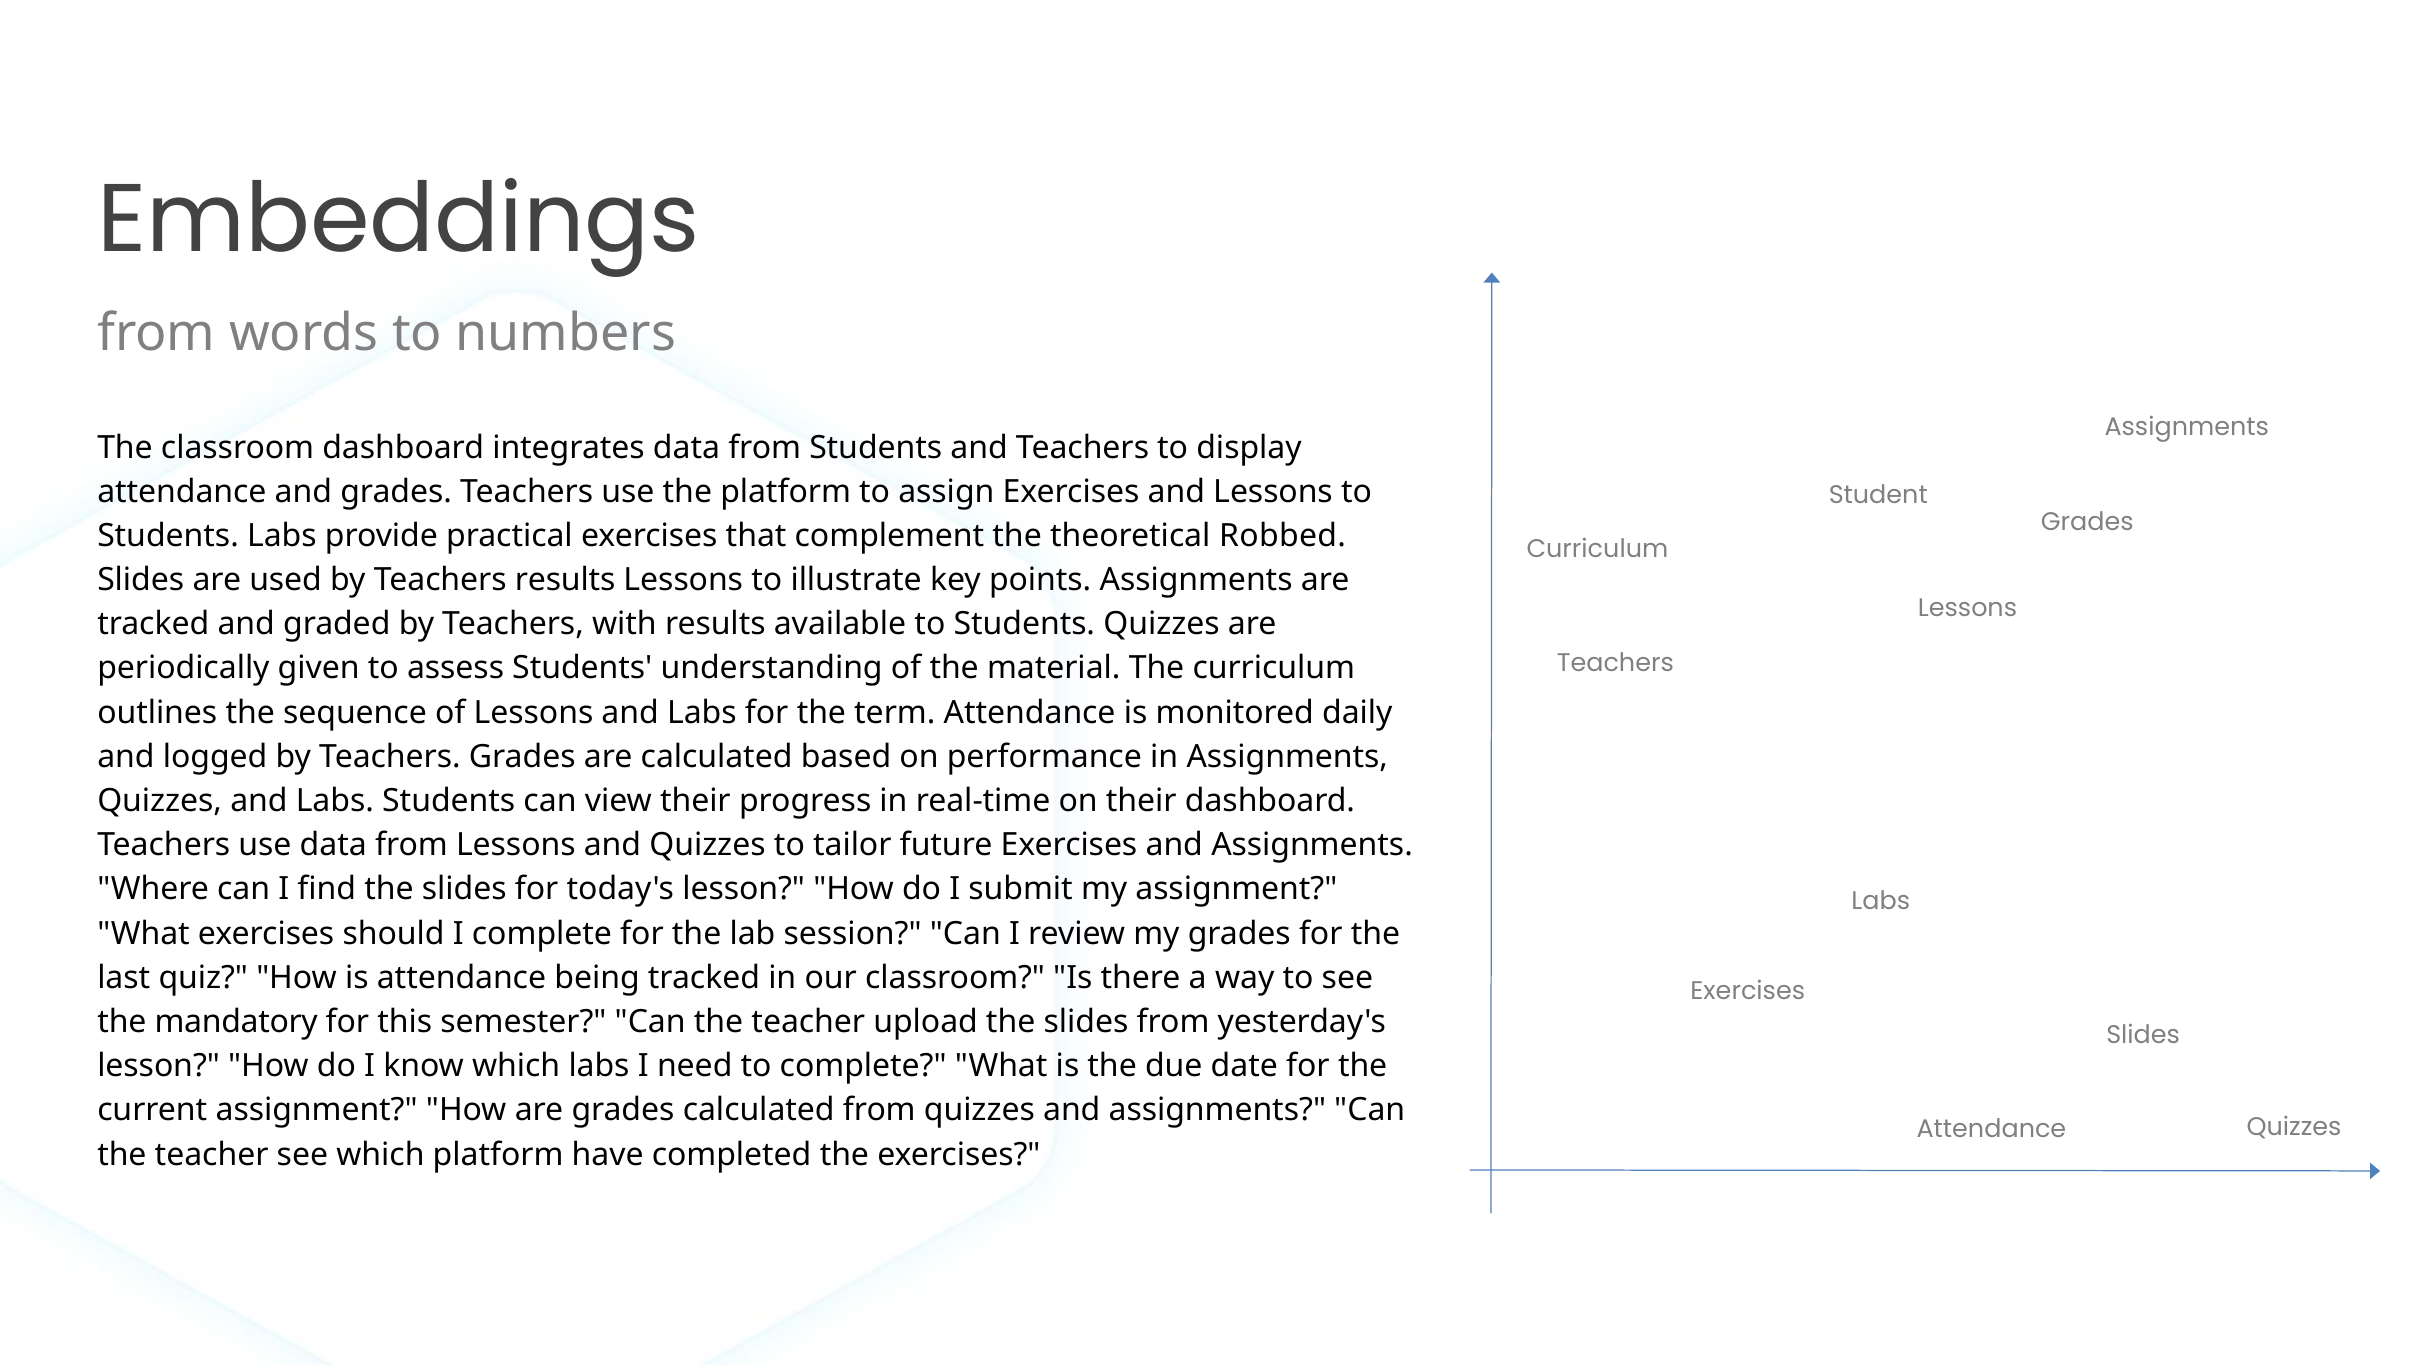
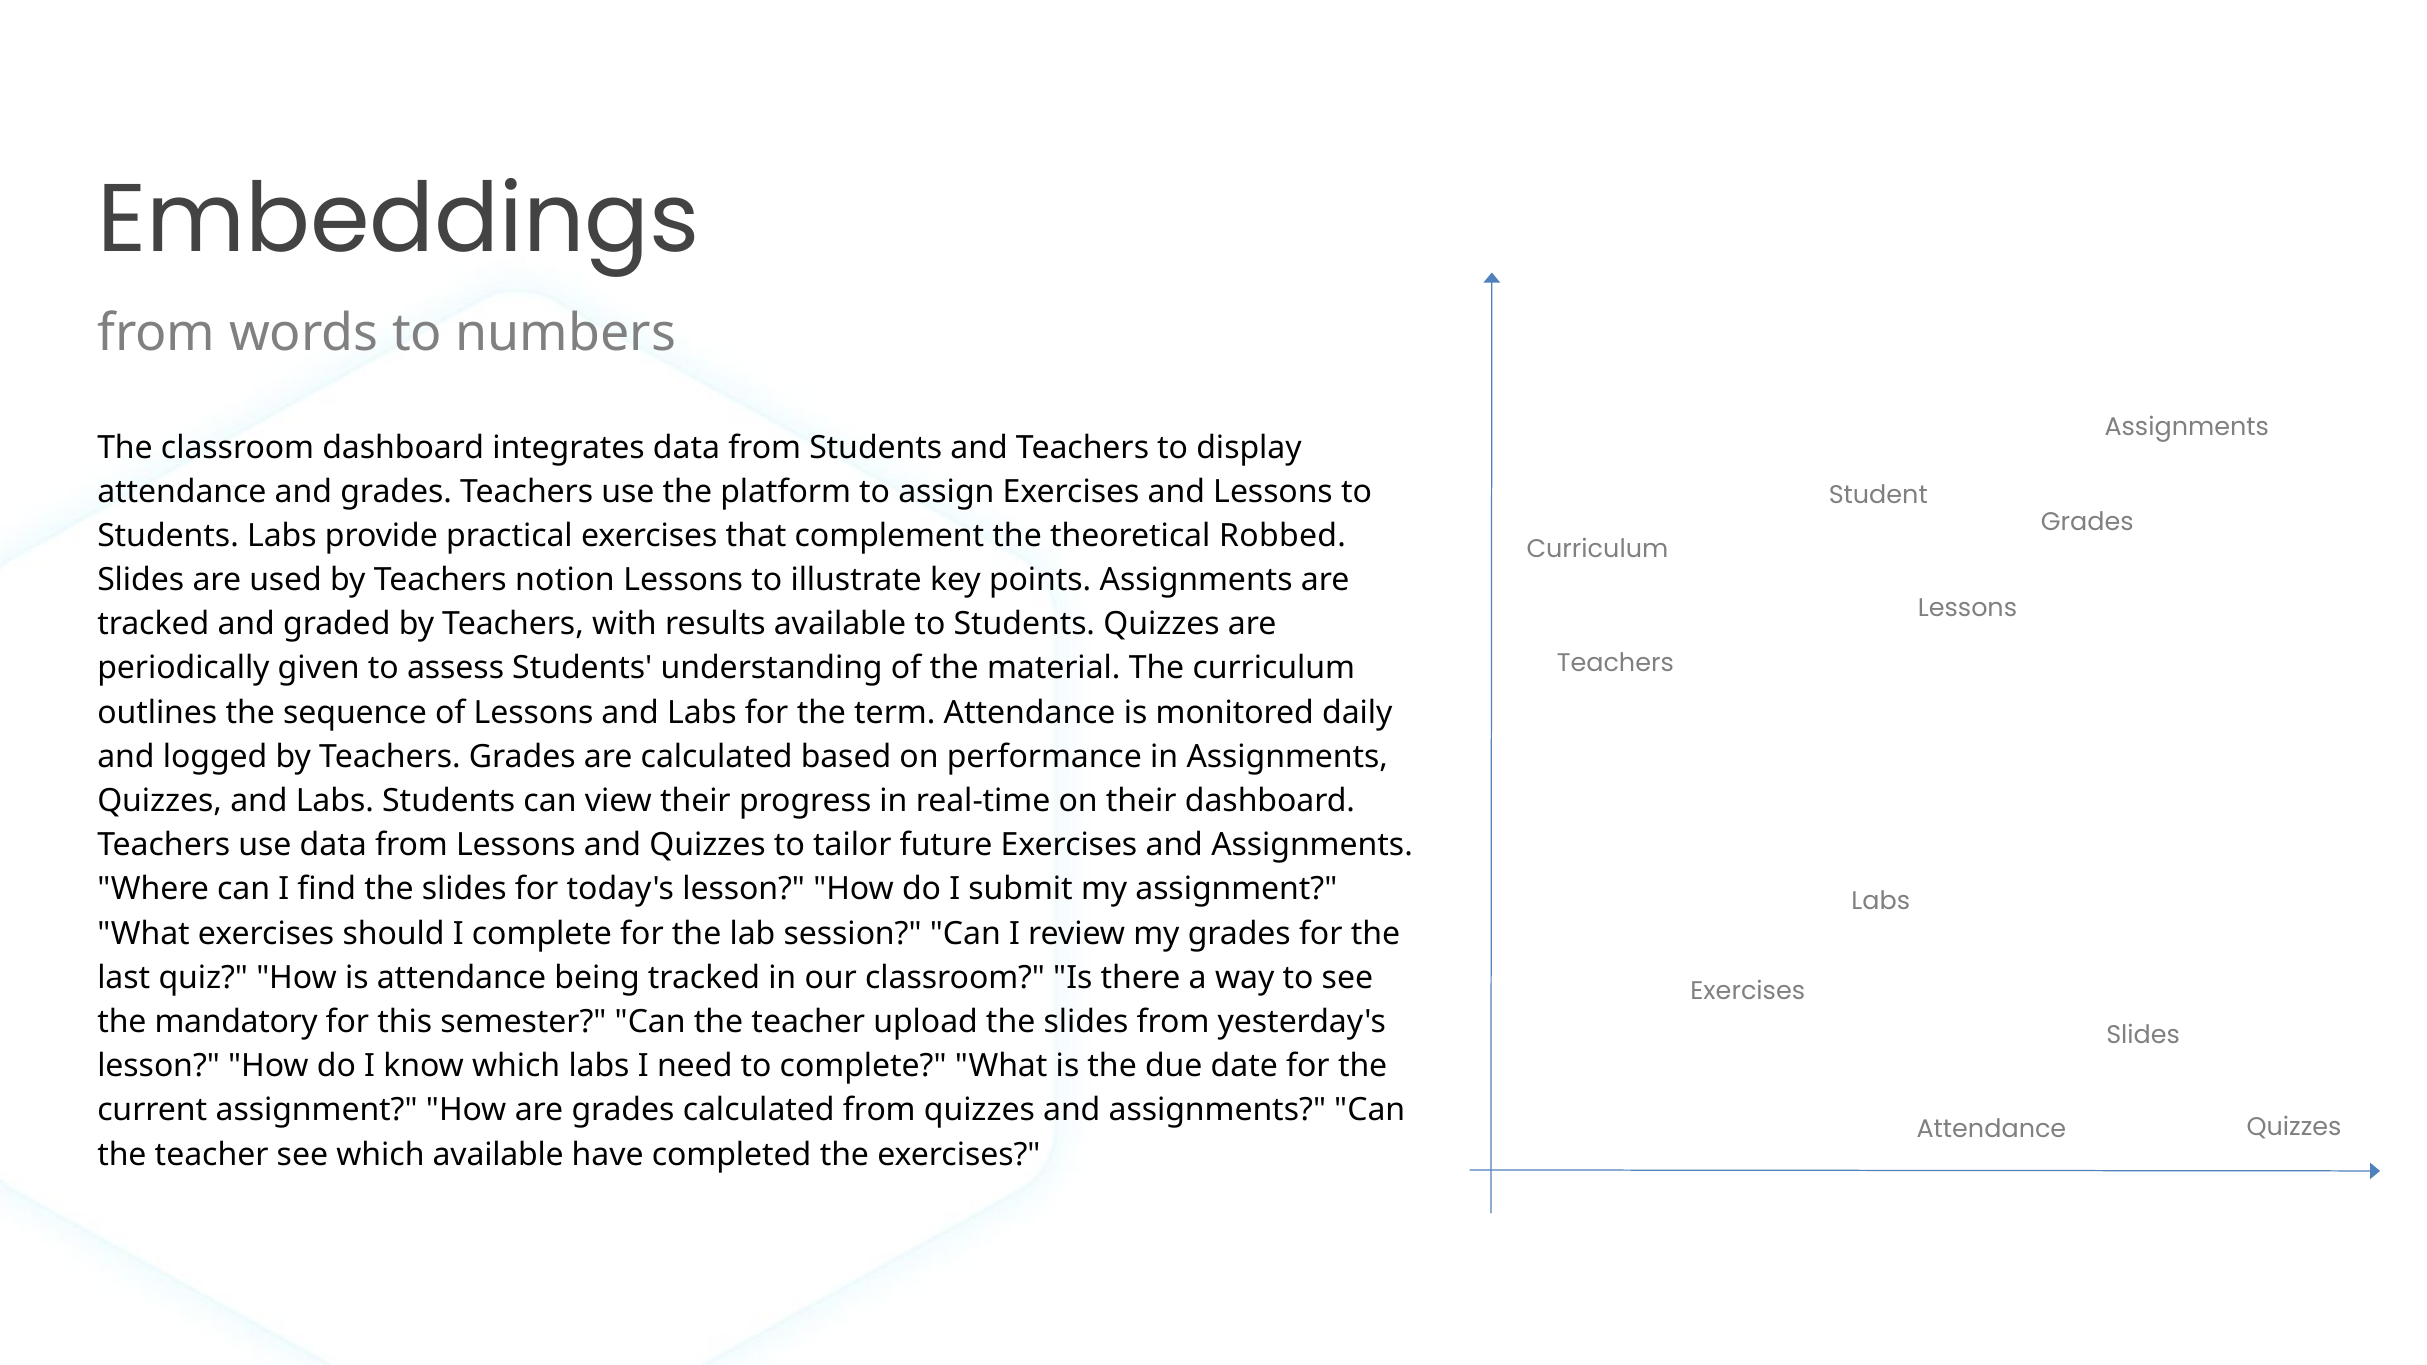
Teachers results: results -> notion (565, 580)
which platform: platform -> available (498, 1155)
